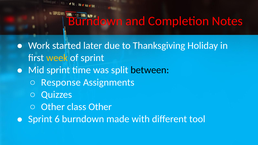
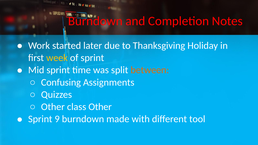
between colour: black -> orange (150, 70)
Response: Response -> Confusing (61, 82)
6: 6 -> 9 (57, 119)
